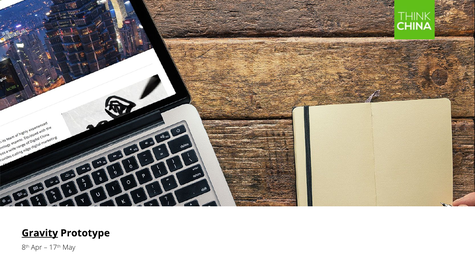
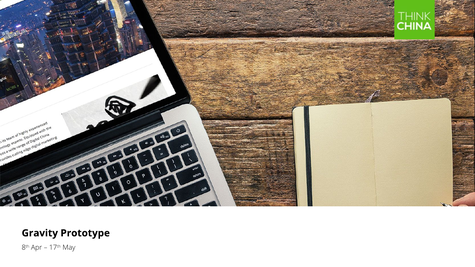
Gravity underline: present -> none (40, 233)
